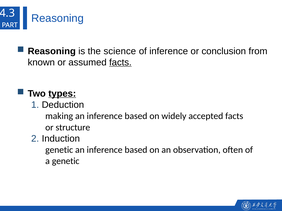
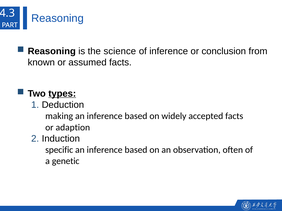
facts underline: present -> none (120, 63)
structure: structure -> adaption (73, 128)
genetic: genetic -> specific (59, 150)
